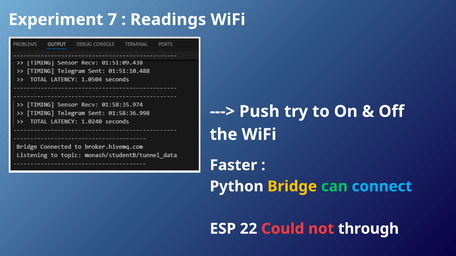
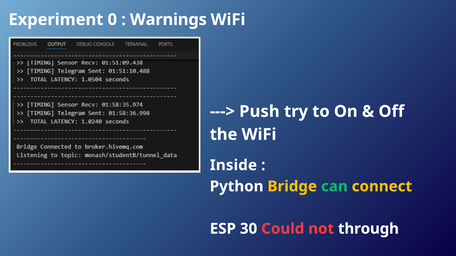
7: 7 -> 0 (112, 20)
Readings: Readings -> Warnings (168, 20)
Faster: Faster -> Inside (233, 165)
connect colour: light blue -> yellow (382, 187)
22: 22 -> 30 (249, 229)
